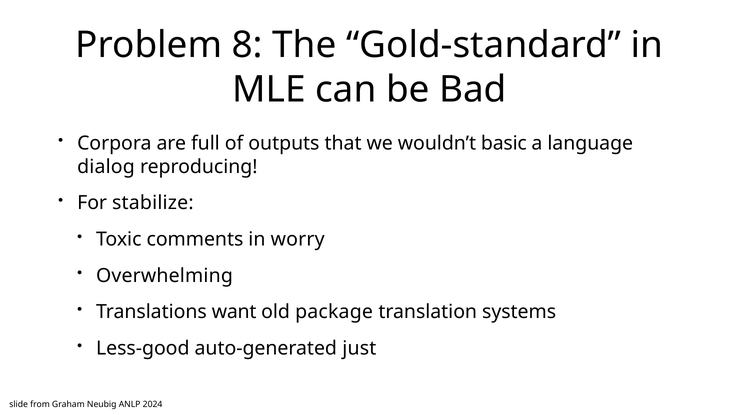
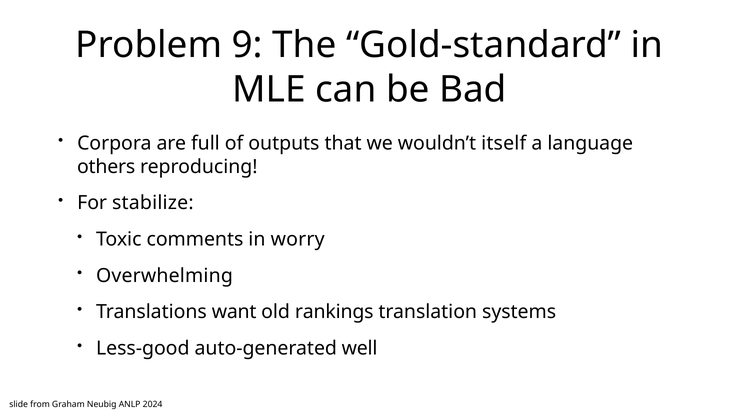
8: 8 -> 9 (247, 45)
basic: basic -> itself (504, 144)
dialog: dialog -> others (106, 167)
package: package -> rankings (334, 313)
just: just -> well (360, 349)
